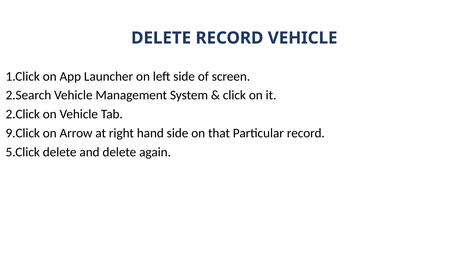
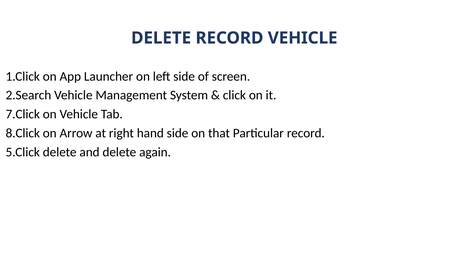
2.Click: 2.Click -> 7.Click (23, 114)
9.Click: 9.Click -> 8.Click (23, 133)
